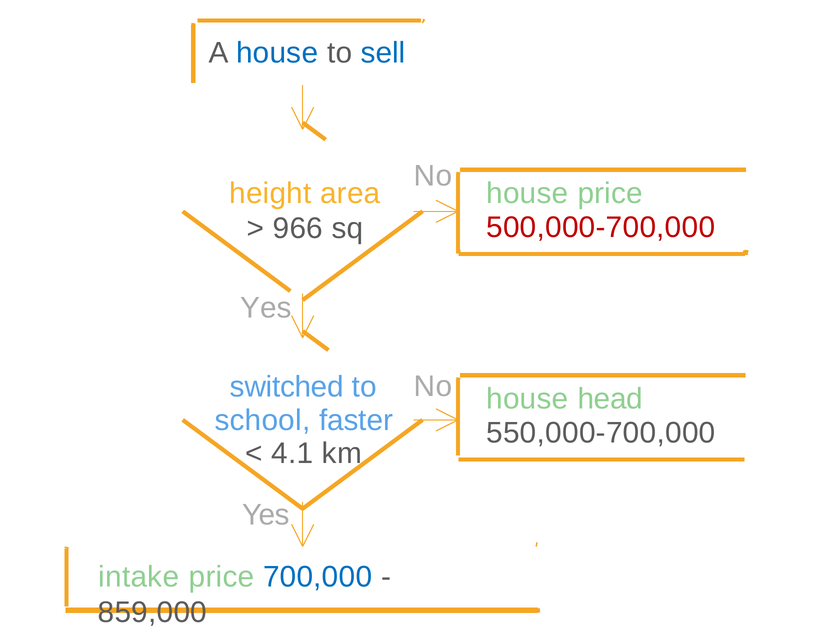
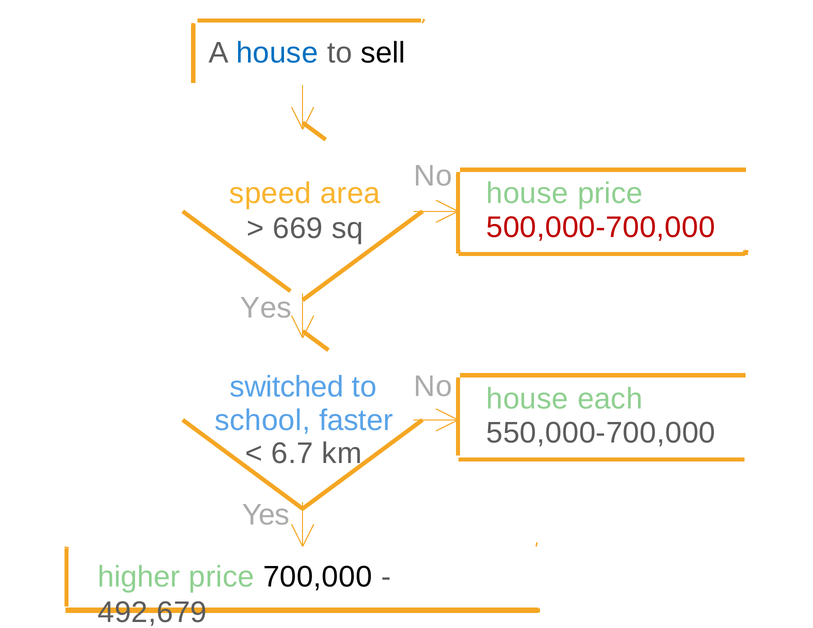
sell colour: blue -> black (383, 53)
height: height -> speed (270, 194)
966: 966 -> 669 (298, 228)
head: head -> each (610, 399)
4.1: 4.1 -> 6.7 (292, 454)
intake: intake -> higher (139, 577)
700,000 colour: blue -> black (318, 577)
859,000: 859,000 -> 492,679 (152, 613)
